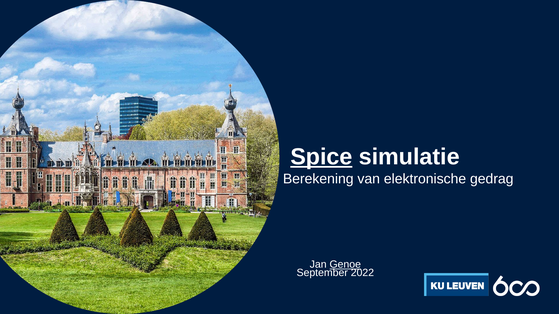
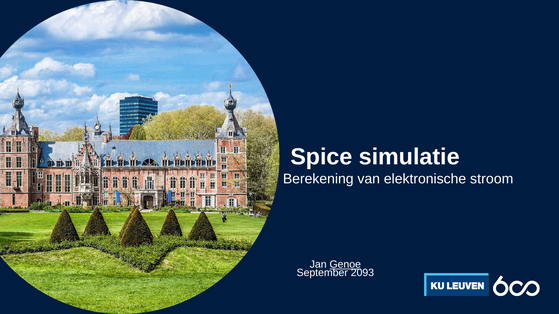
Spice underline: present -> none (321, 157)
gedrag: gedrag -> stroom (492, 179)
2022: 2022 -> 2093 (362, 273)
